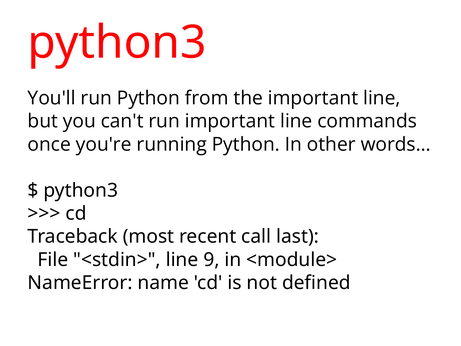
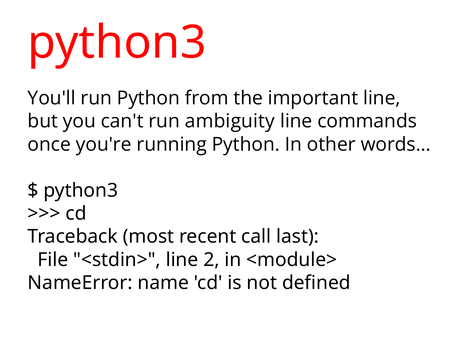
run important: important -> ambiguity (230, 121)
9: 9 -> 2 (211, 260)
